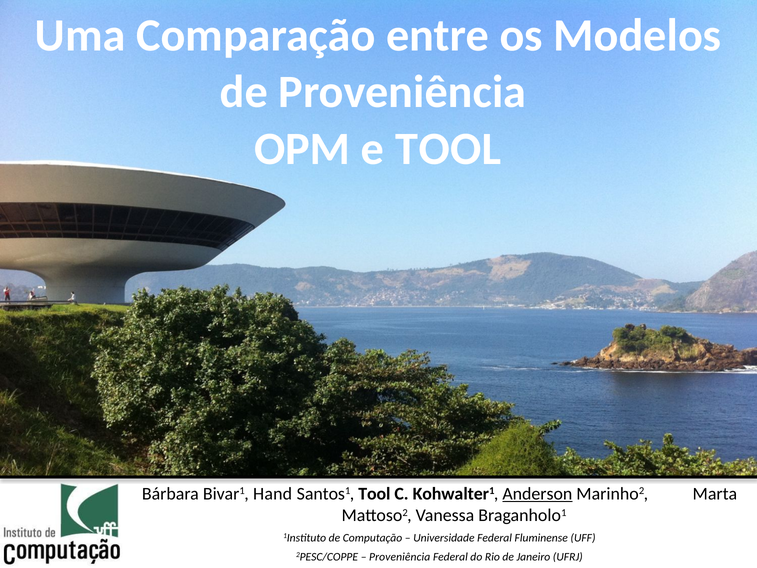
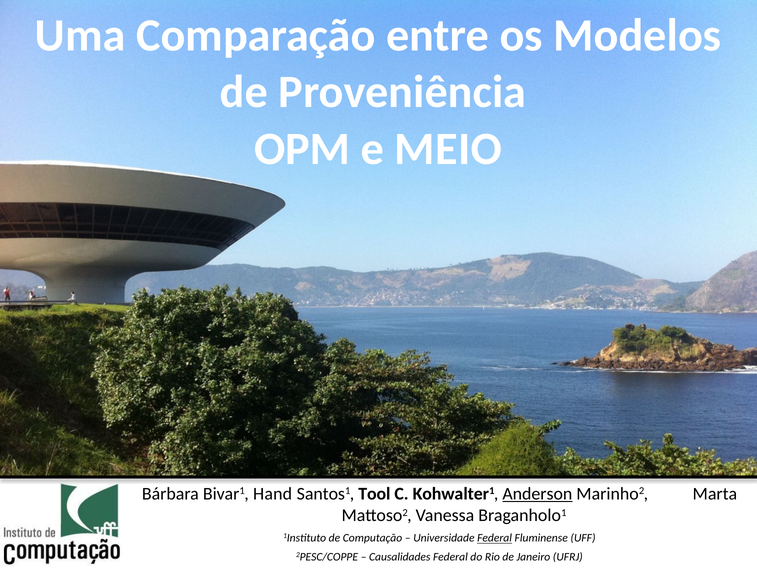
e TOOL: TOOL -> MEIO (448, 149)
Federal underline: none -> present (495, 538)
Proveniência: Proveniência -> Causalidades (400, 557)
